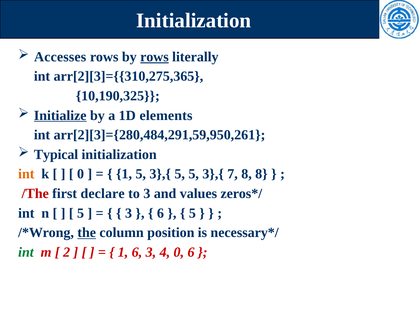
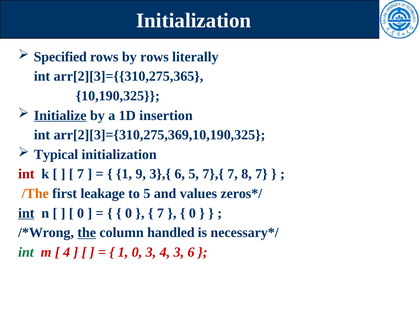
Accesses: Accesses -> Specified (60, 57)
rows underline: present -> none (154, 57)
elements: elements -> insertion (166, 115)
arr[2][3]={280,484,291,59,950,261: arr[2][3]={280,484,291,59,950,261 -> arr[2][3]={310,275,369,10,190,325 (159, 135)
int colour: orange -> red (26, 174)
0: 0 -> 7 (81, 174)
1 5: 5 -> 9 (141, 174)
3},{ 5: 5 -> 6 (180, 174)
3},{: 3},{ -> 7},{ (213, 174)
8 8: 8 -> 7 (261, 174)
/The colour: red -> orange (35, 194)
declare: declare -> leakage (103, 194)
to 3: 3 -> 5 (147, 194)
int underline: none -> present (26, 213)
5: 5 -> 0 (81, 213)
3: 3 -> 0 (129, 213)
6: 6 -> 7 (160, 213)
5: 5 -> 0 (192, 213)
position: position -> handled (171, 233)
2: 2 -> 4 (67, 252)
1 6: 6 -> 0 (137, 252)
4 0: 0 -> 3 (179, 252)
